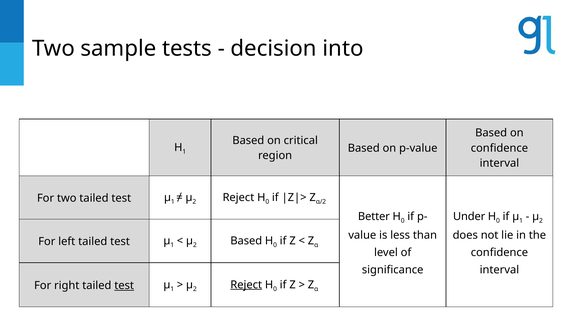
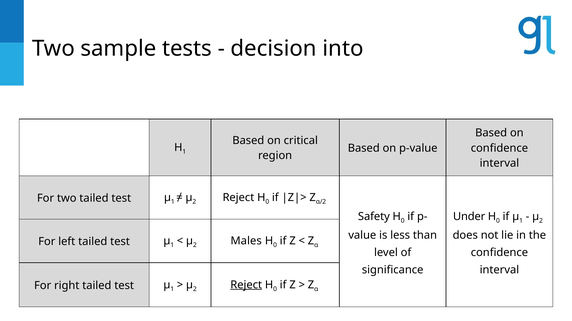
Better: Better -> Safety (374, 217)
Based: Based -> Males (246, 241)
test underline: present -> none (124, 286)
